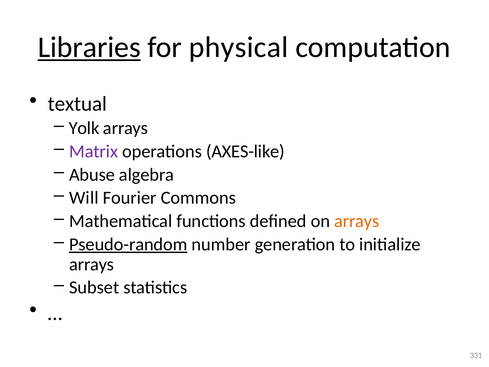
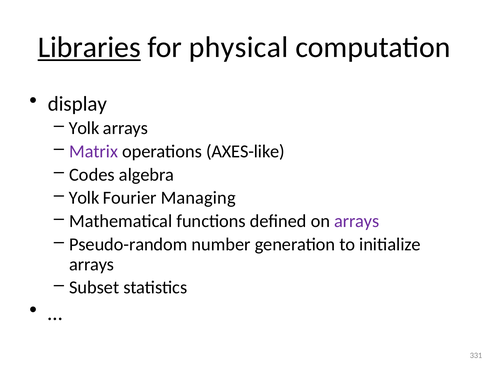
textual: textual -> display (77, 104)
Abuse: Abuse -> Codes (92, 175)
Will: Will -> Yolk (84, 198)
Commons: Commons -> Managing (198, 198)
arrays colour: orange -> purple (357, 221)
Pseudo-random underline: present -> none (128, 244)
